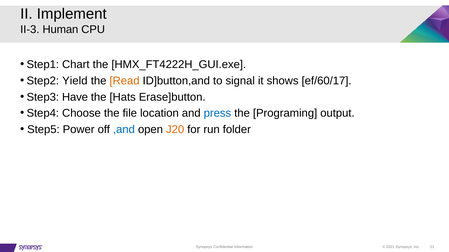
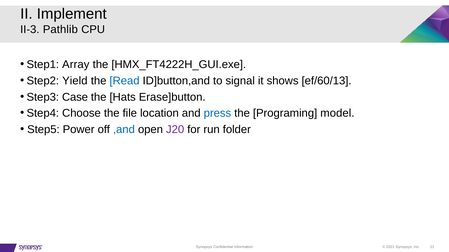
Human: Human -> Pathlib (60, 29)
Chart: Chart -> Array (76, 65)
Read colour: orange -> blue (125, 81)
ef/60/17: ef/60/17 -> ef/60/13 (327, 81)
Have: Have -> Case (75, 97)
output: output -> model (337, 113)
J20 colour: orange -> purple (175, 130)
